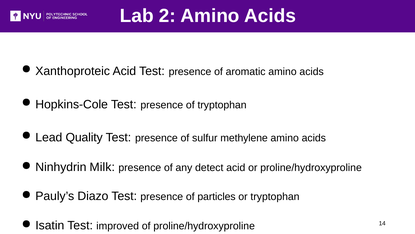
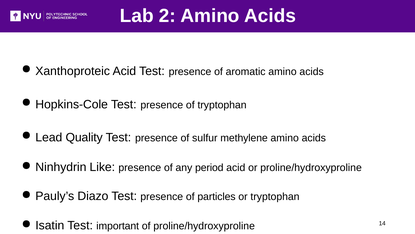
Milk: Milk -> Like (102, 167)
detect: detect -> period (209, 167)
improved: improved -> important (118, 225)
